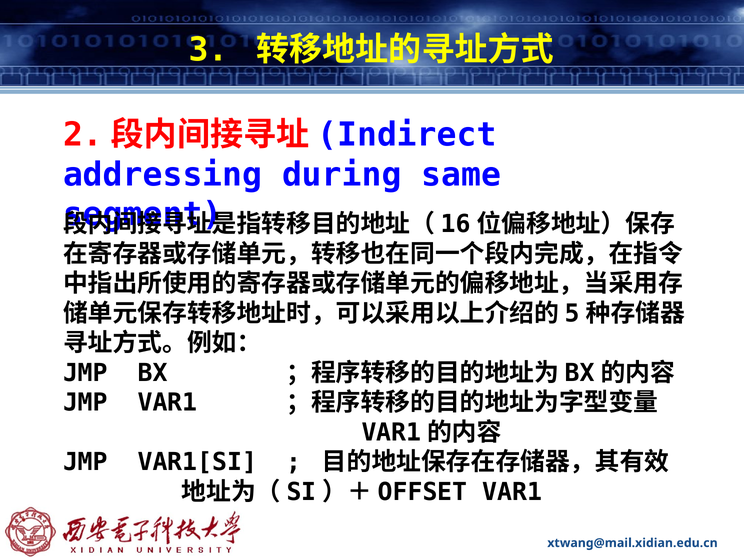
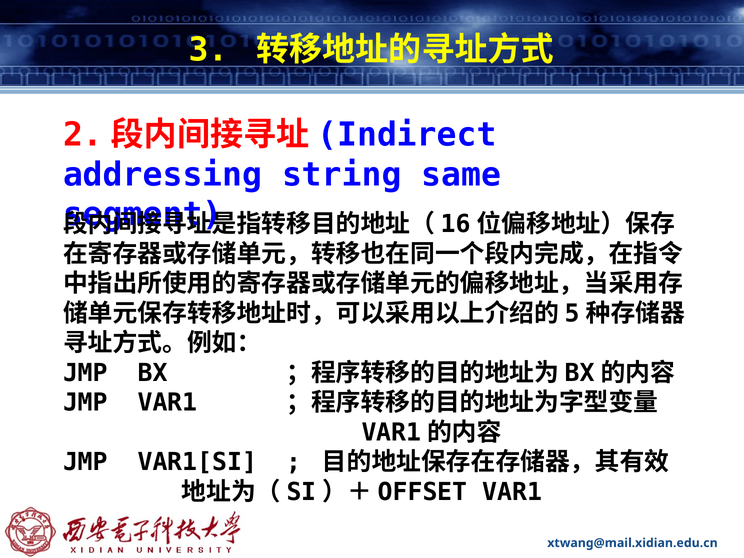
during: during -> string (342, 175)
